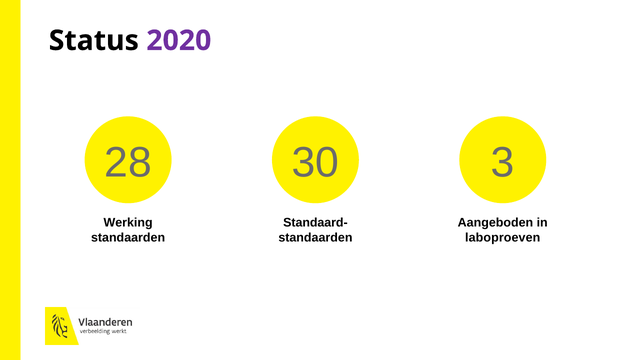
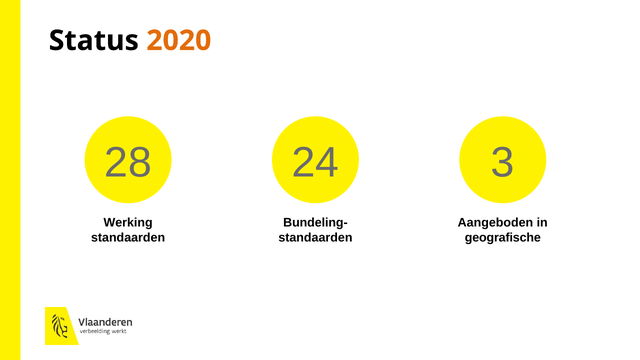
2020 colour: purple -> orange (179, 41)
30: 30 -> 24 (315, 163)
Standaard-: Standaard- -> Bundeling- (315, 222)
laboproeven: laboproeven -> geografische (503, 237)
